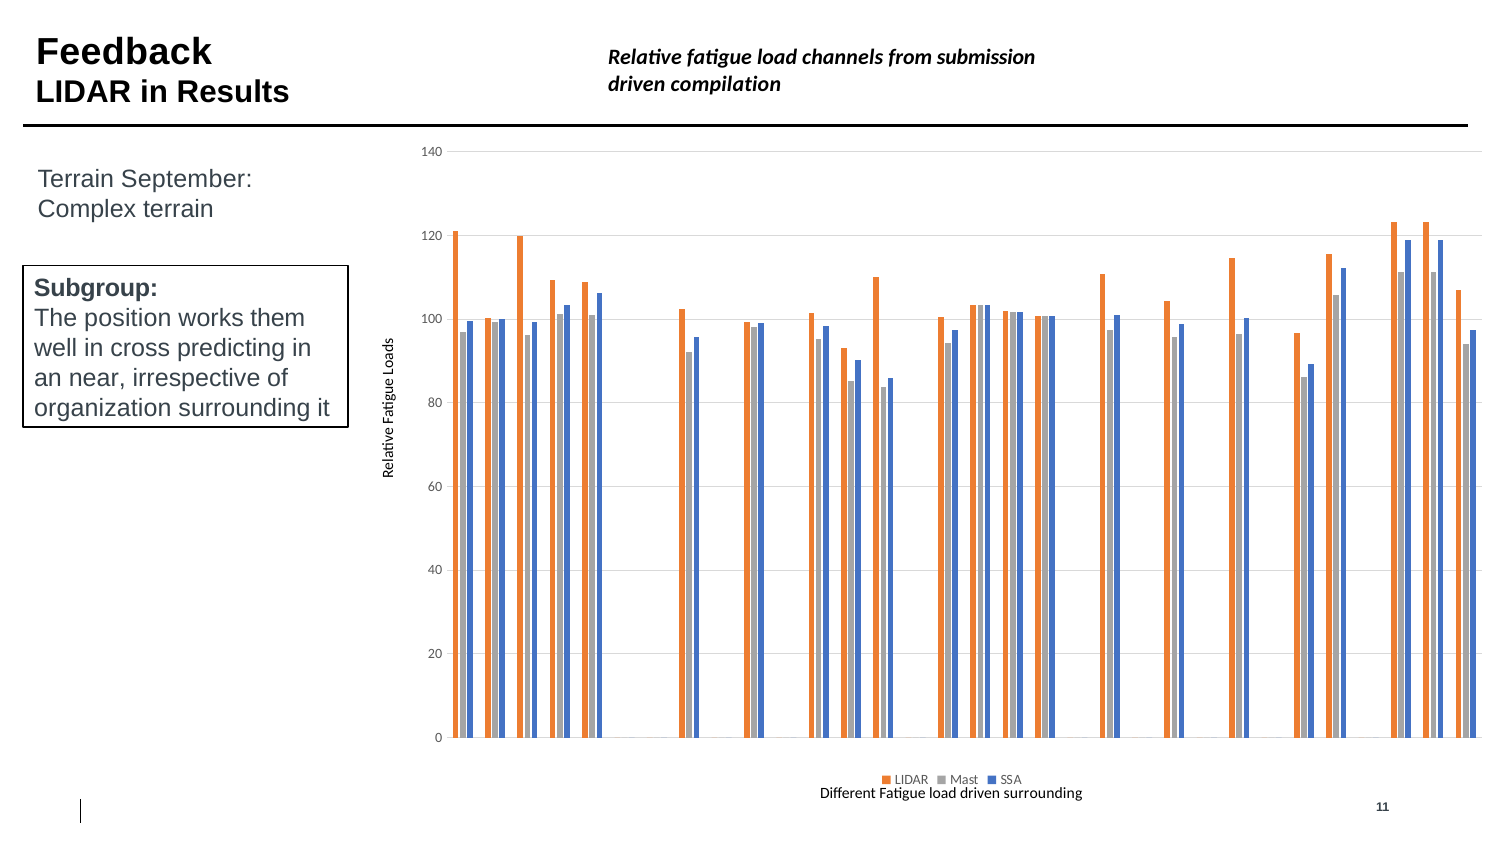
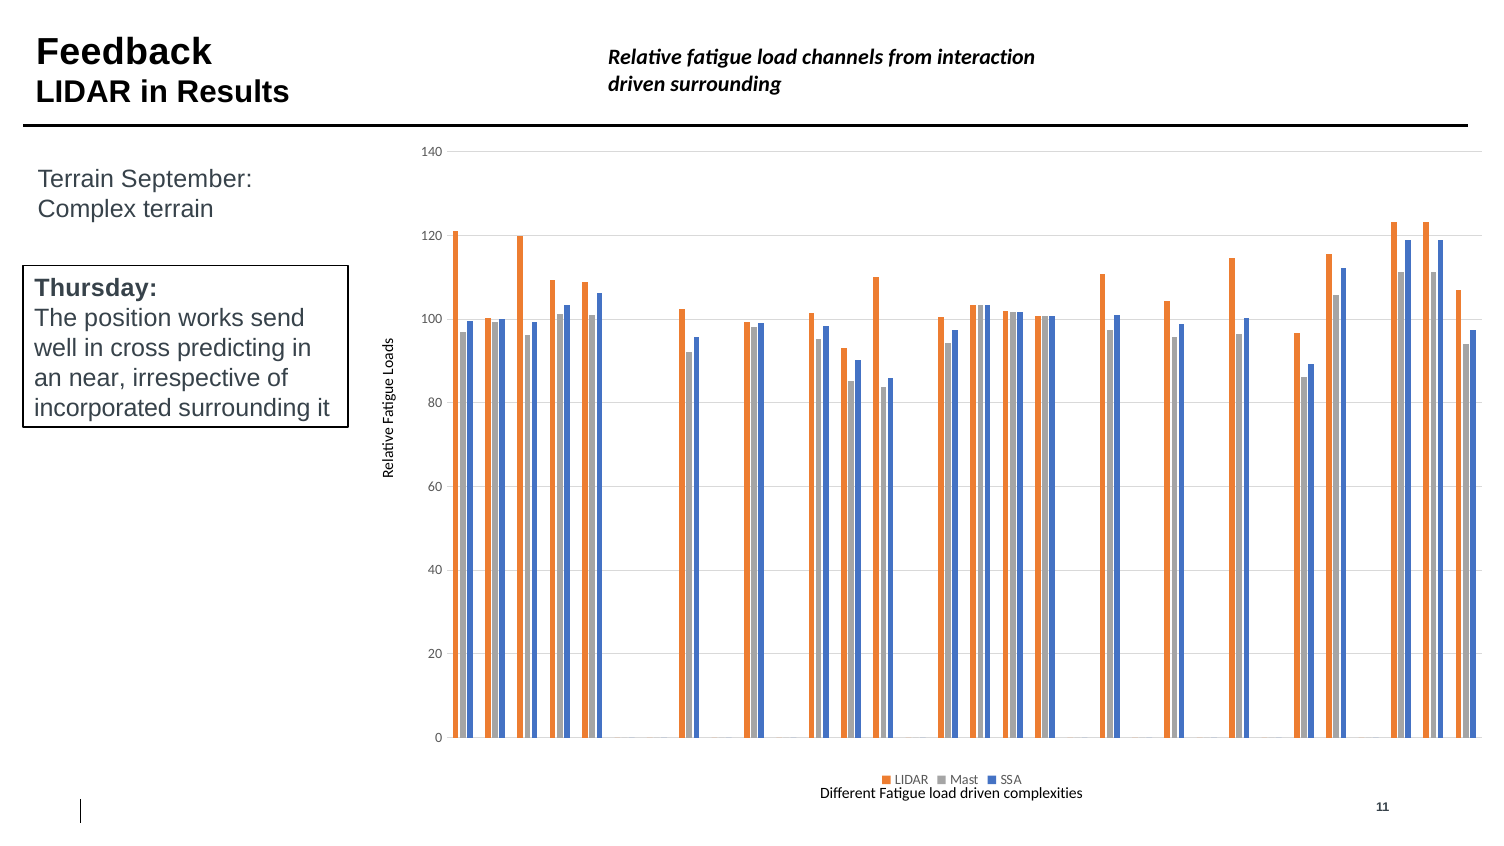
submission: submission -> interaction (986, 58)
driven compilation: compilation -> surrounding (726, 84)
Subgroup: Subgroup -> Thursday (96, 288)
them: them -> send (278, 318)
organization: organization -> incorporated (103, 408)
driven surrounding: surrounding -> complexities (1043, 794)
